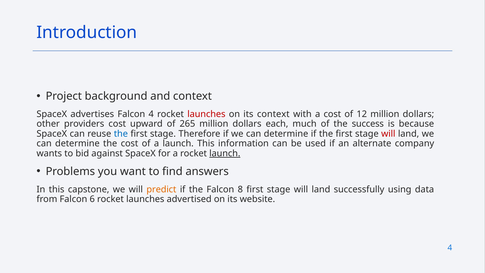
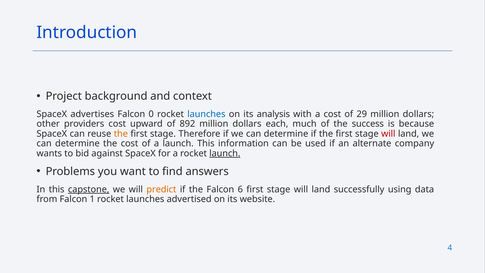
Falcon 4: 4 -> 0 (151, 114)
launches colour: red -> blue (206, 114)
its context: context -> analysis (273, 114)
12: 12 -> 29 (362, 114)
265: 265 -> 892 (187, 124)
the colour: blue -> orange (121, 134)
capstone underline: none -> present (89, 189)
8: 8 -> 6 (240, 189)
6: 6 -> 1 (92, 199)
